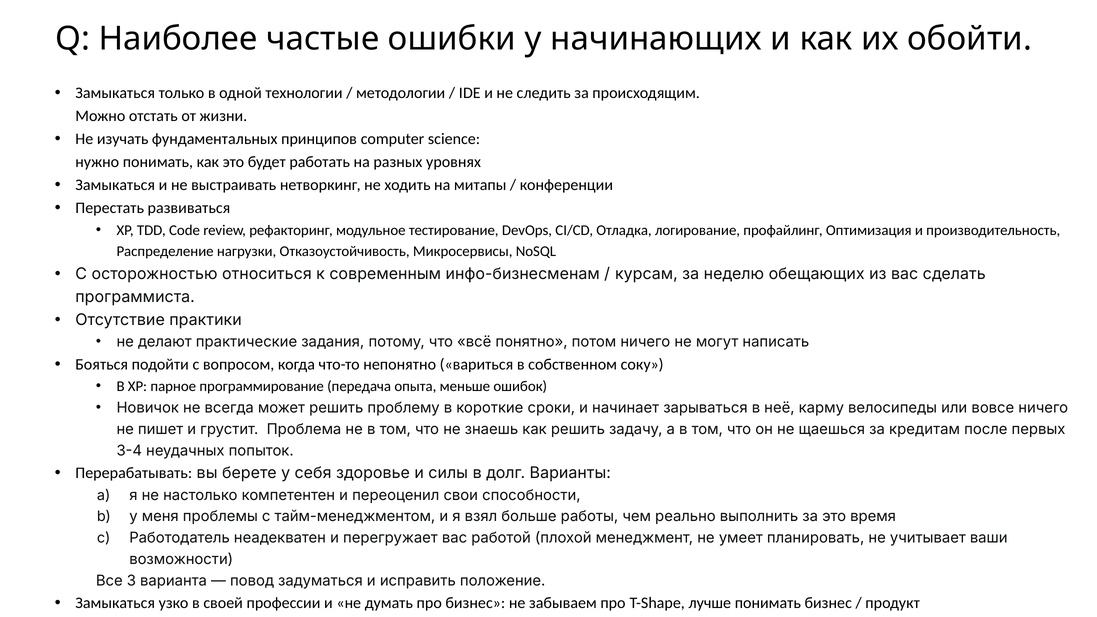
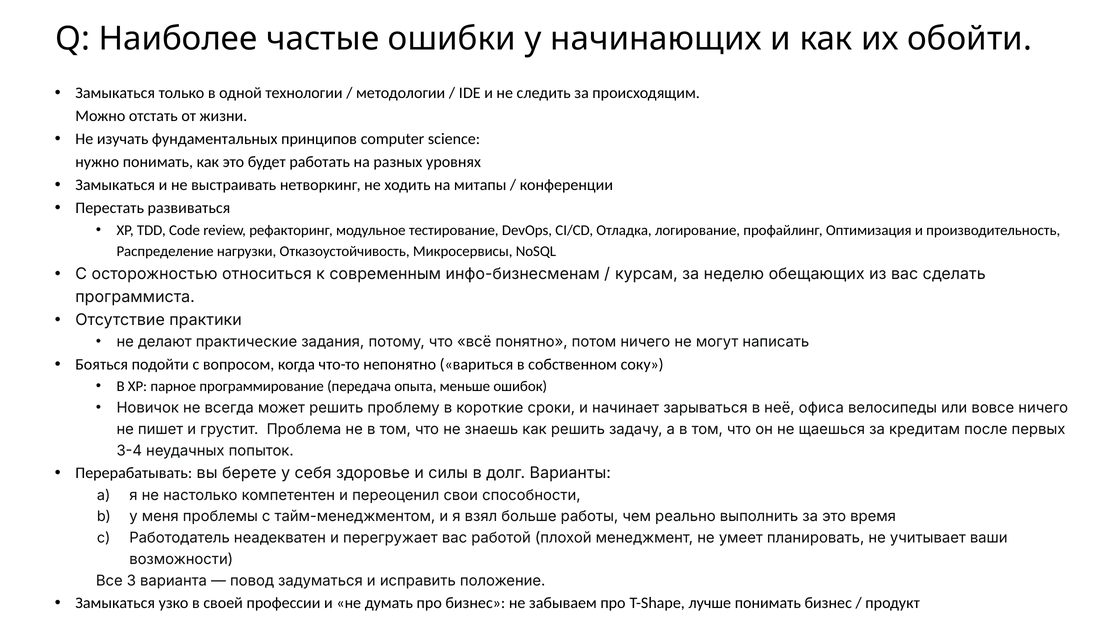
карму: карму -> офиса (821, 408)
